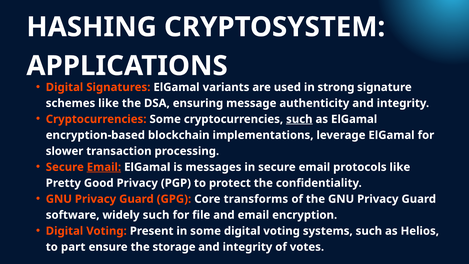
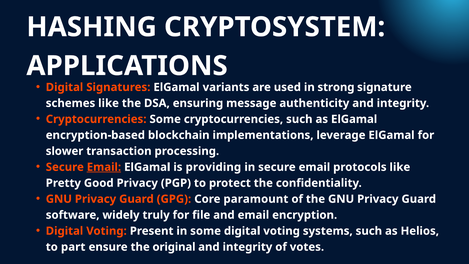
such underline: present -> none (299, 119)
messages: messages -> providing (213, 167)
transforms: transforms -> paramount (256, 199)
widely such: such -> truly (156, 215)
storage: storage -> original (174, 247)
